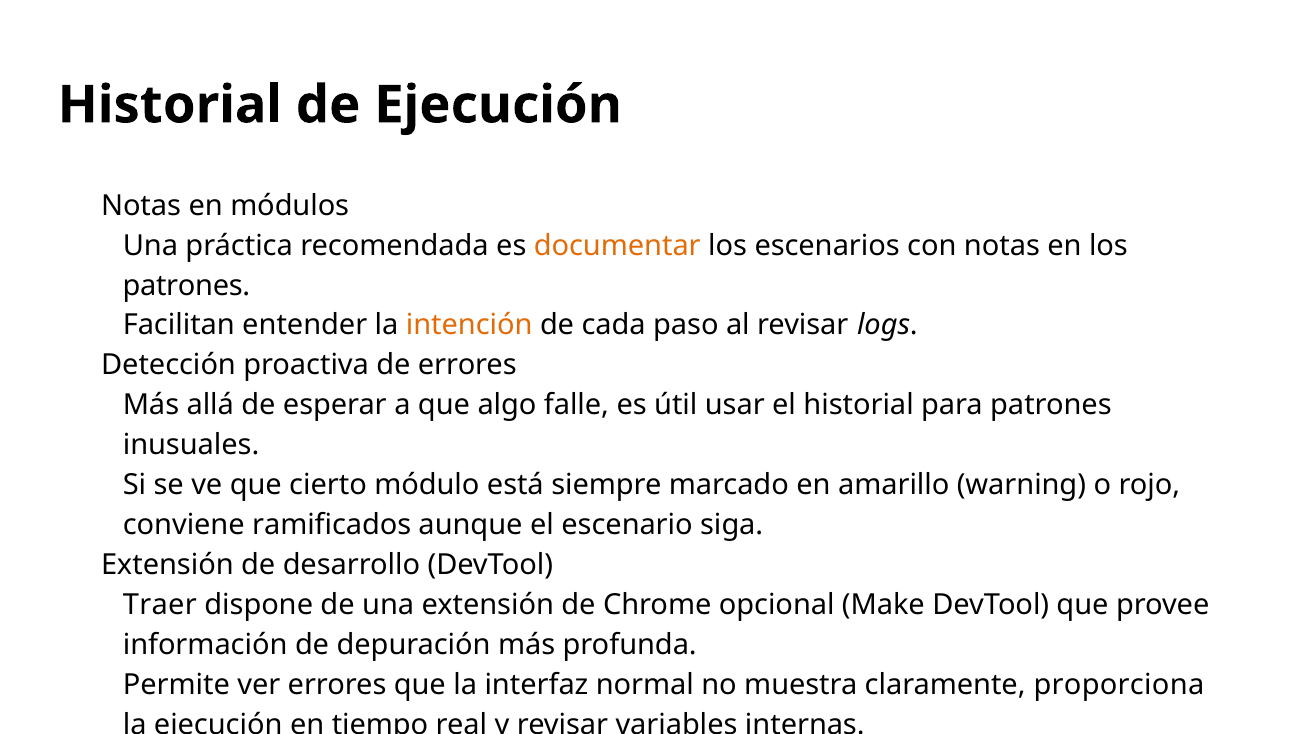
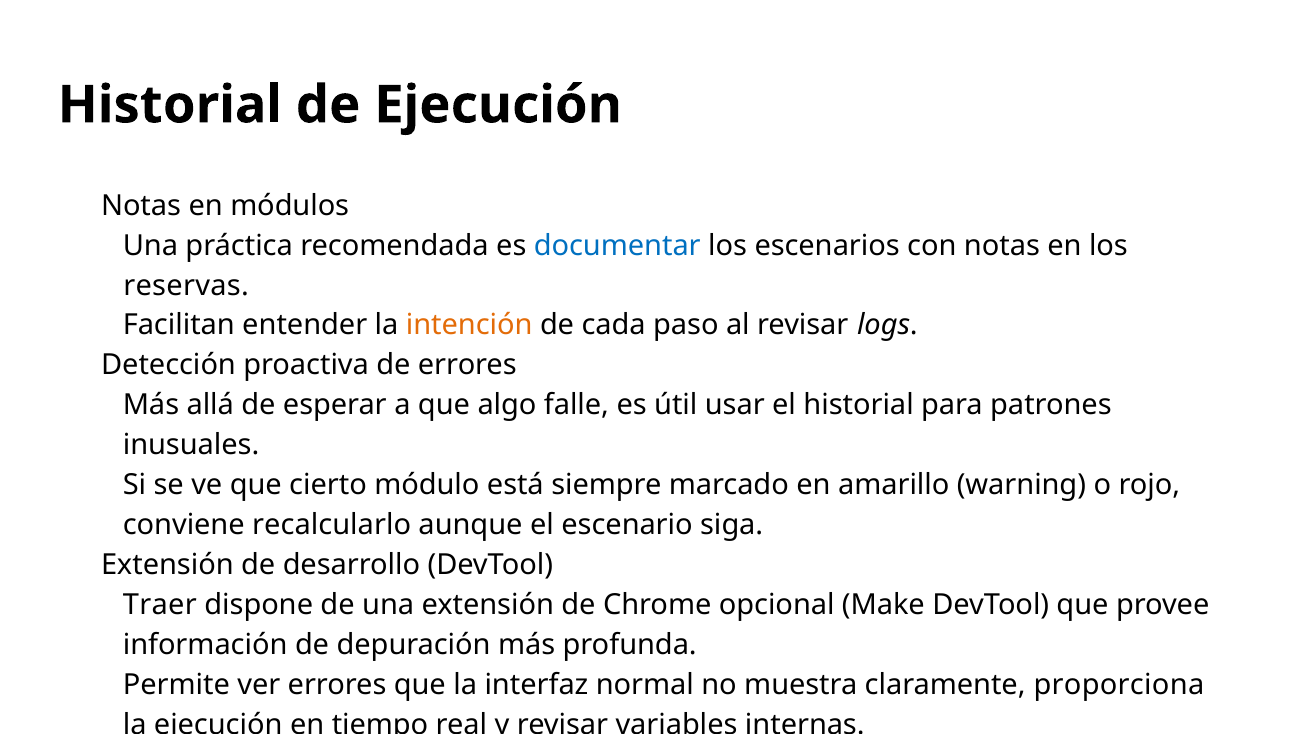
documentar colour: orange -> blue (617, 246)
patrones: patrones -> reservas (186, 286)
ramificados: ramificados -> recalcularlo (332, 526)
